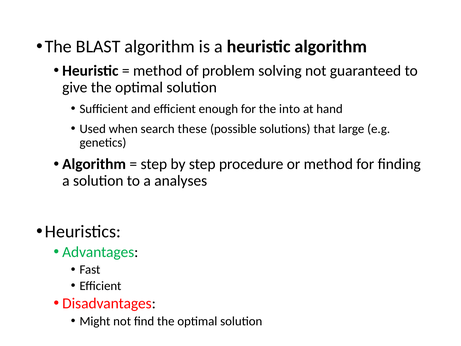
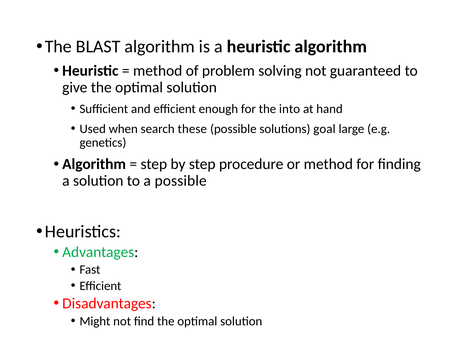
that: that -> goal (324, 129)
a analyses: analyses -> possible (181, 181)
